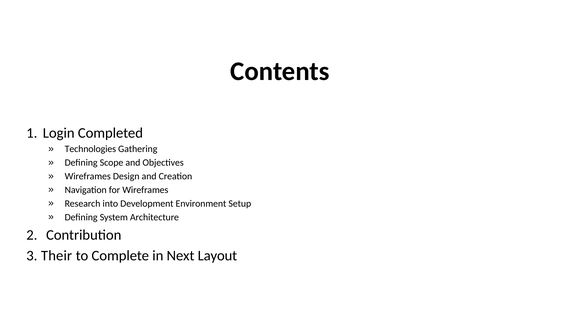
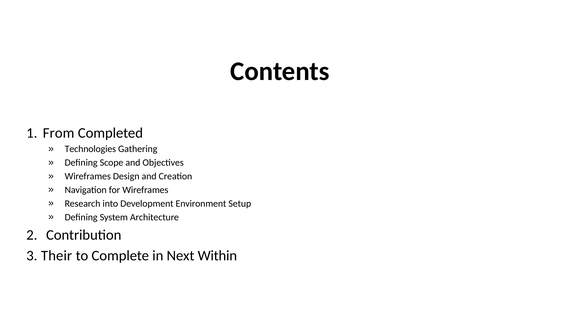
Login: Login -> From (59, 133)
Layout: Layout -> Within (217, 256)
